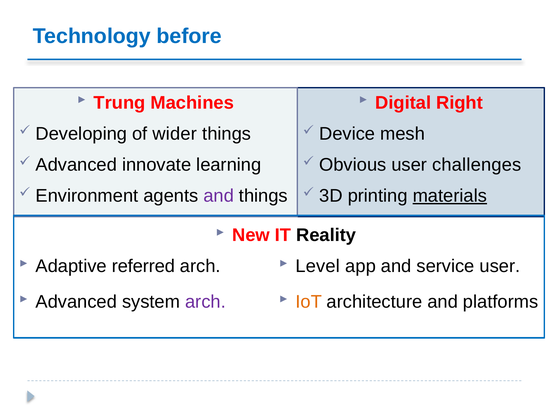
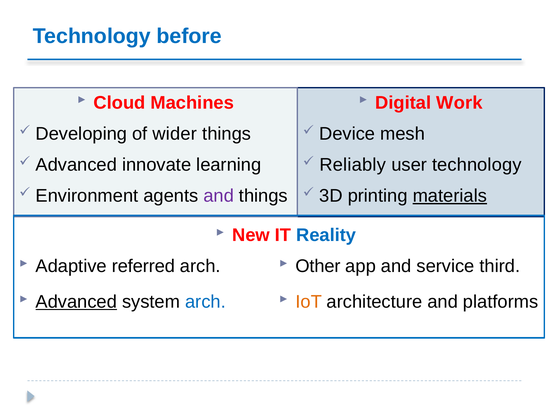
Trung: Trung -> Cloud (120, 103)
Right: Right -> Work (459, 103)
Obvious: Obvious -> Reliably (353, 165)
user challenges: challenges -> technology (477, 165)
Reality colour: black -> blue (326, 236)
Level: Level -> Other (318, 267)
service user: user -> third (500, 267)
Advanced underline: none -> present (76, 302)
arch colour: purple -> blue (205, 302)
